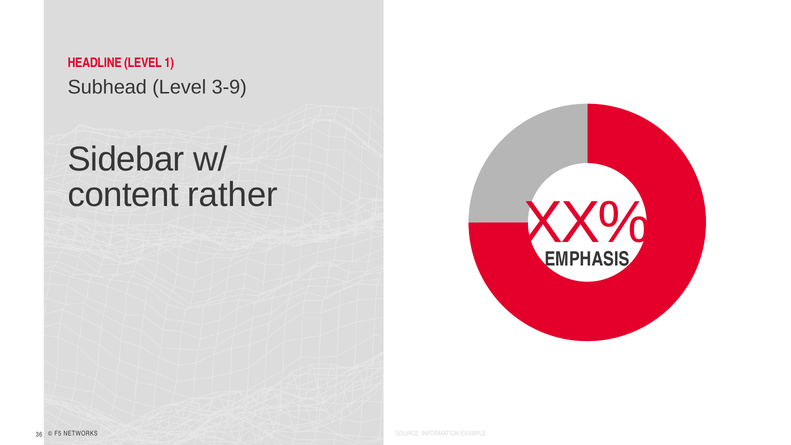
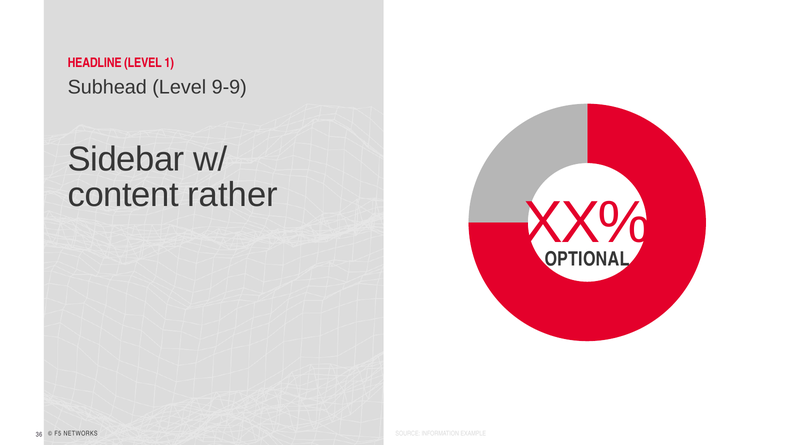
3-9: 3-9 -> 9-9 (229, 87)
EMPHASIS: EMPHASIS -> OPTIONAL (587, 259)
